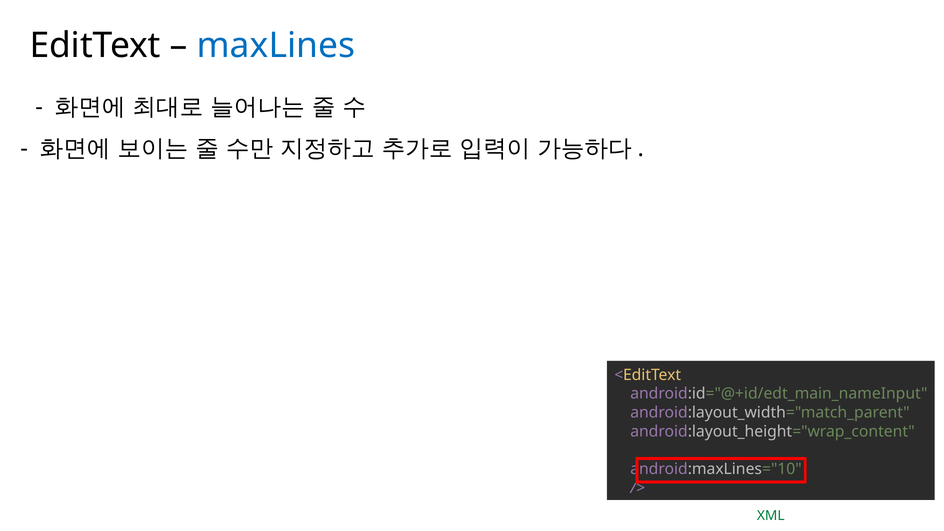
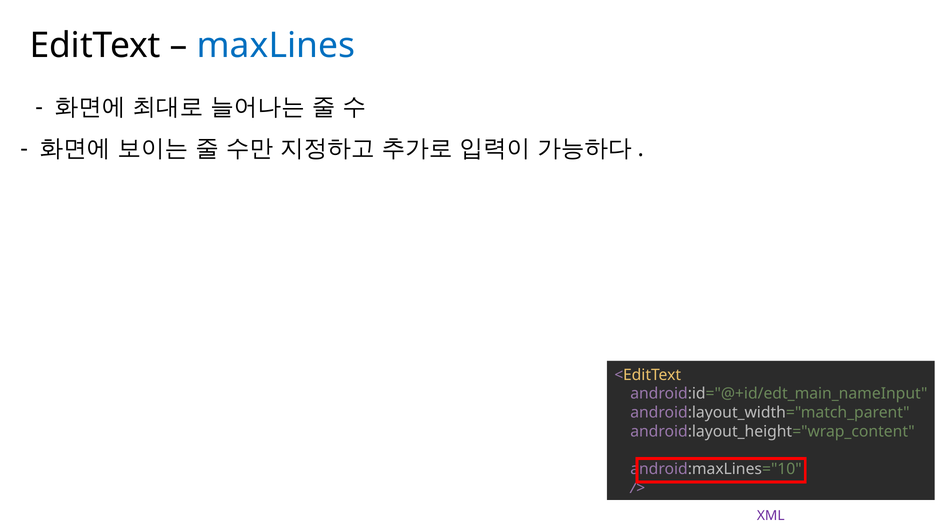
XML colour: green -> purple (771, 515)
